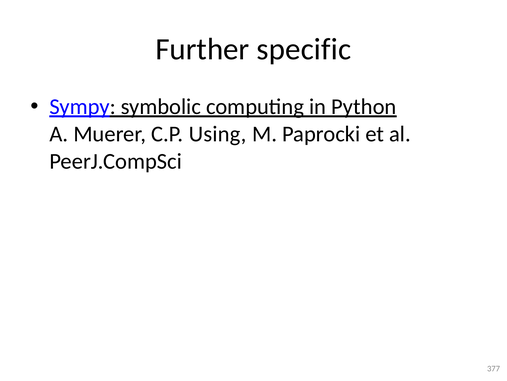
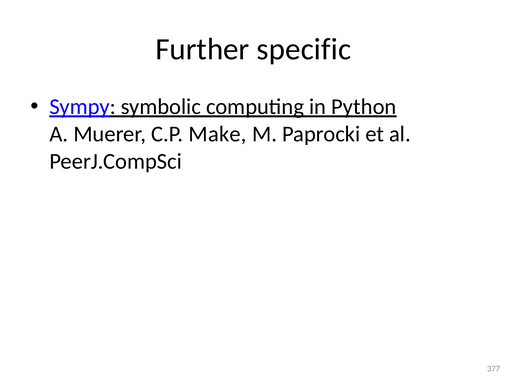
Using: Using -> Make (218, 134)
